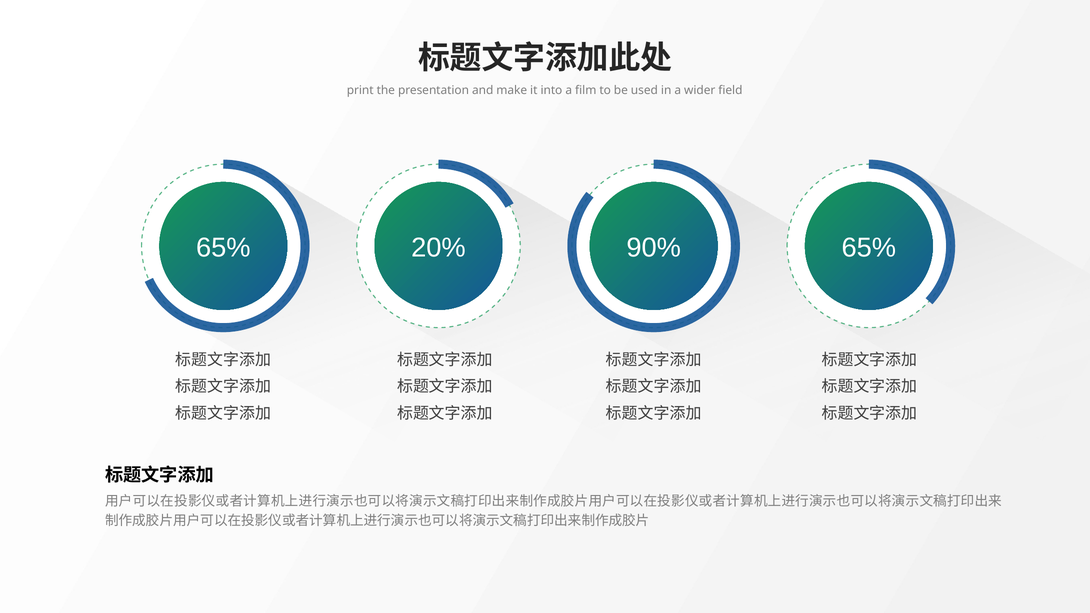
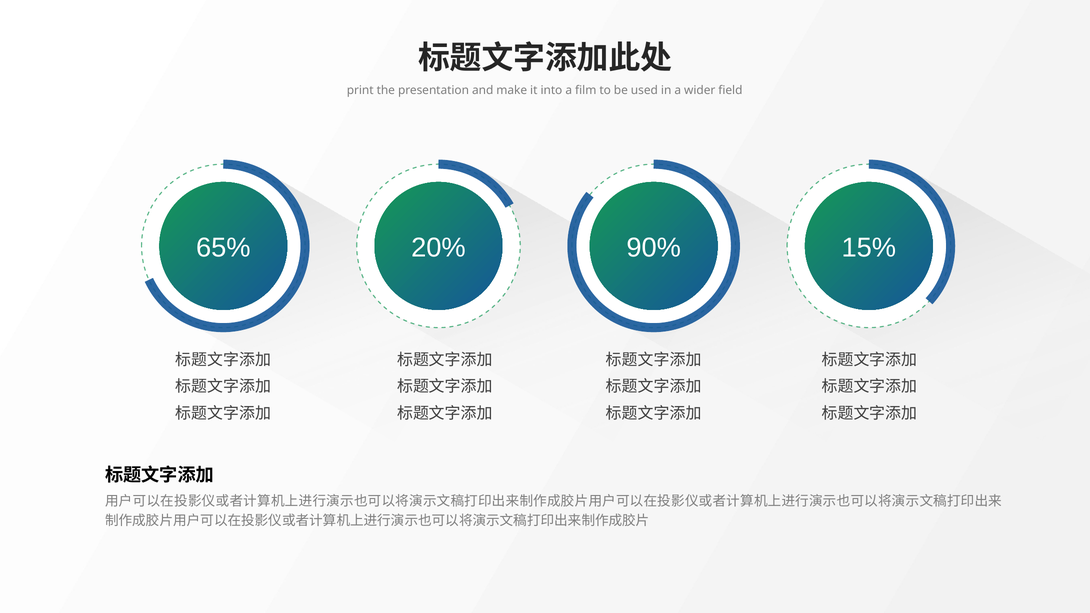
65% 65%: 65% -> 15% (869, 248)
